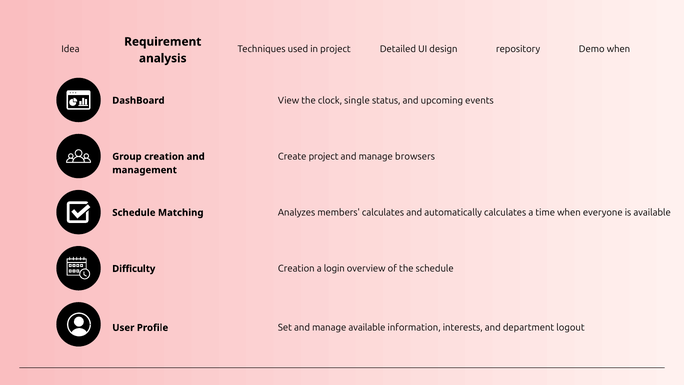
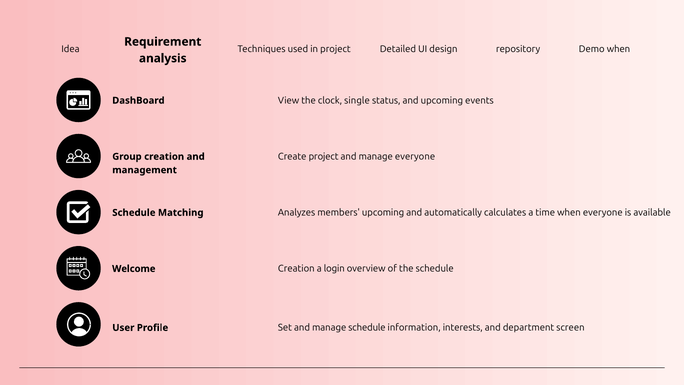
manage browsers: browsers -> everyone (415, 156)
members calculates: calculates -> upcoming (383, 213)
Difficulty: Difficulty -> Welcome (134, 269)
manage available: available -> schedule (367, 327)
logout: logout -> screen (570, 327)
